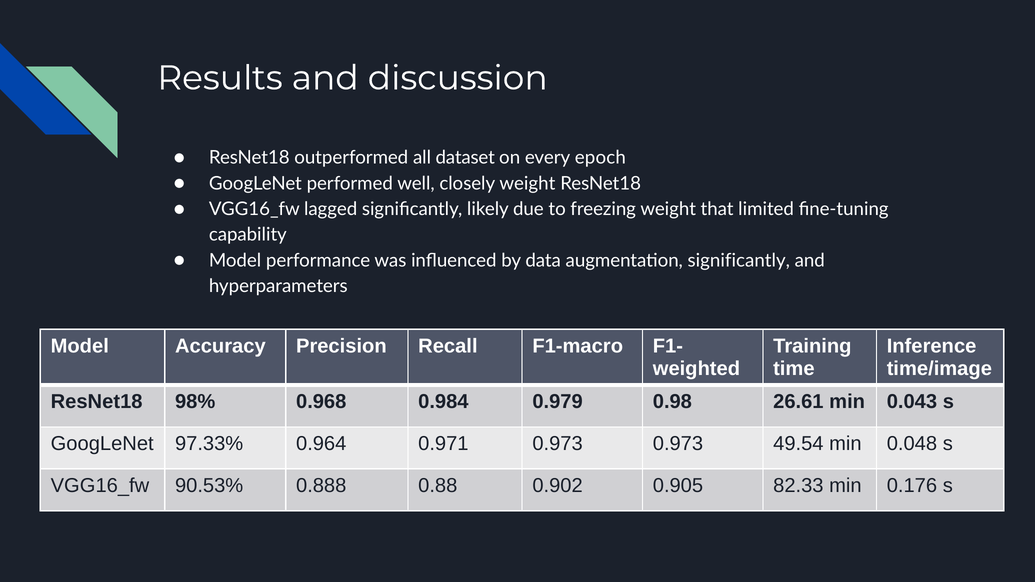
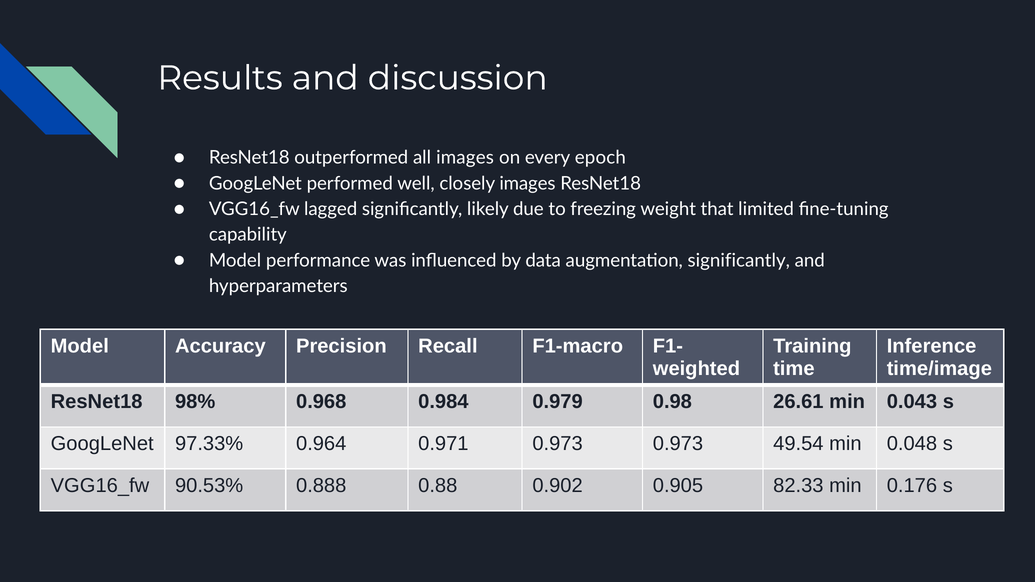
all dataset: dataset -> images (465, 158)
closely weight: weight -> images (527, 184)
